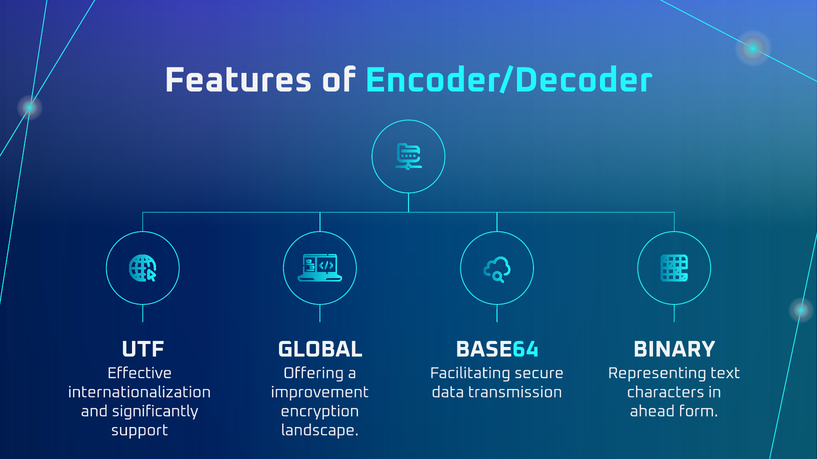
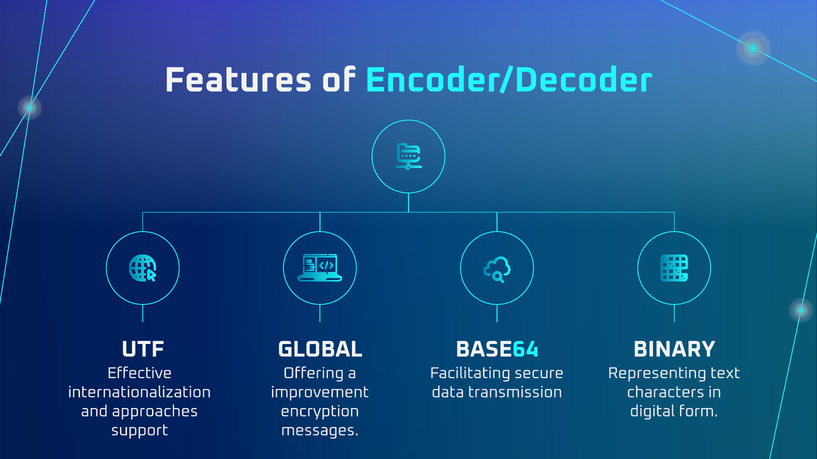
significantly: significantly -> approaches (155, 412)
ahead: ahead -> digital (652, 412)
landscape: landscape -> messages (320, 431)
